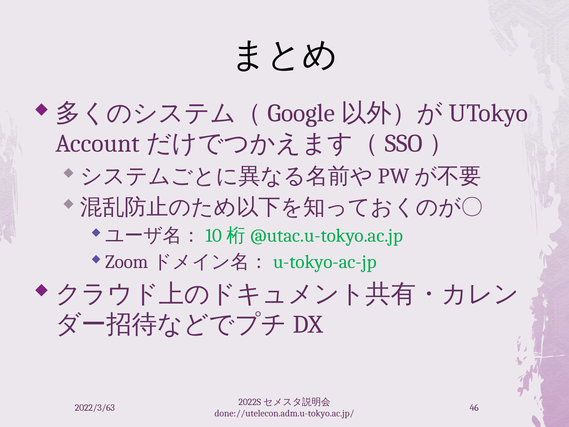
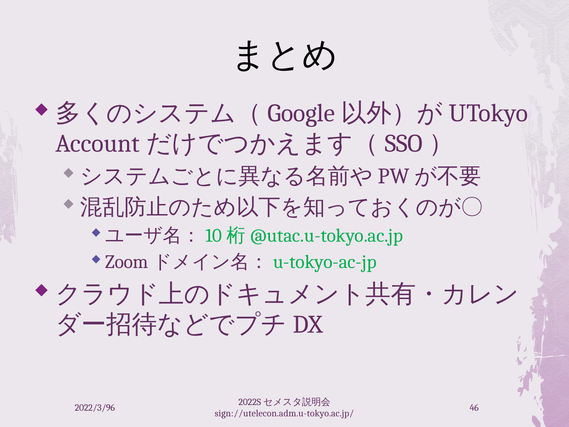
2022/3/63: 2022/3/63 -> 2022/3/96 (95, 408)
done://utelecon.adm.u-tokyo.ac.jp/: done://utelecon.adm.u-tokyo.ac.jp/ -> sign://utelecon.adm.u-tokyo.ac.jp/ (284, 413)
